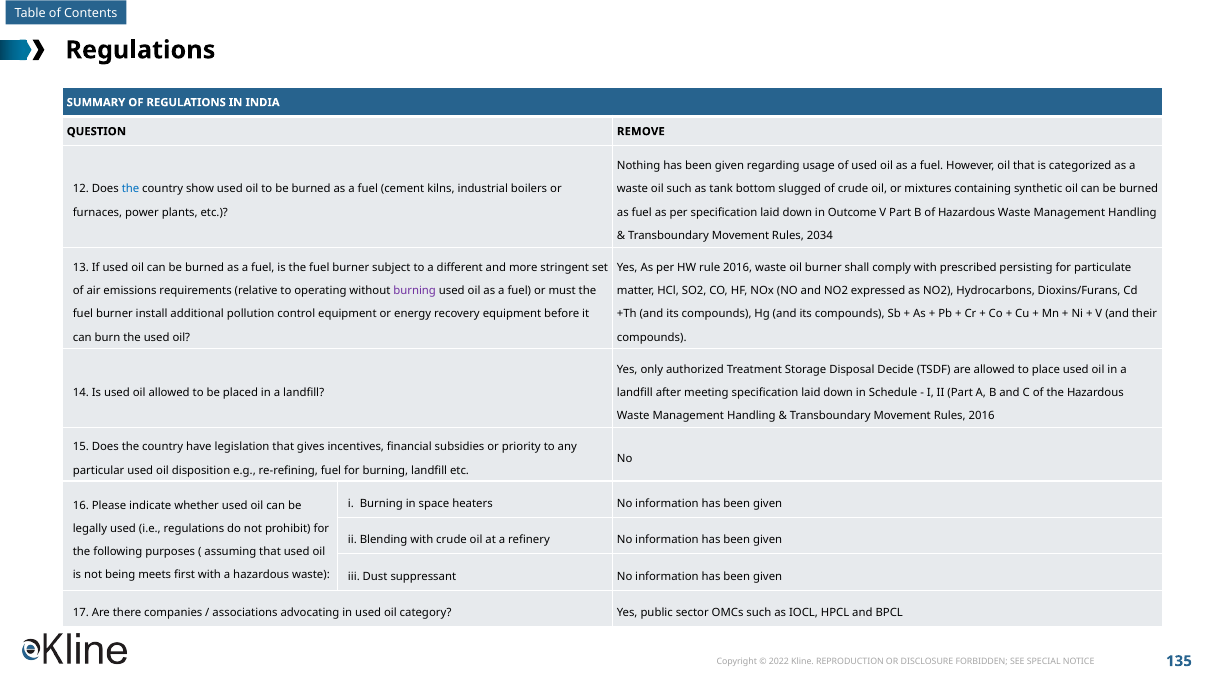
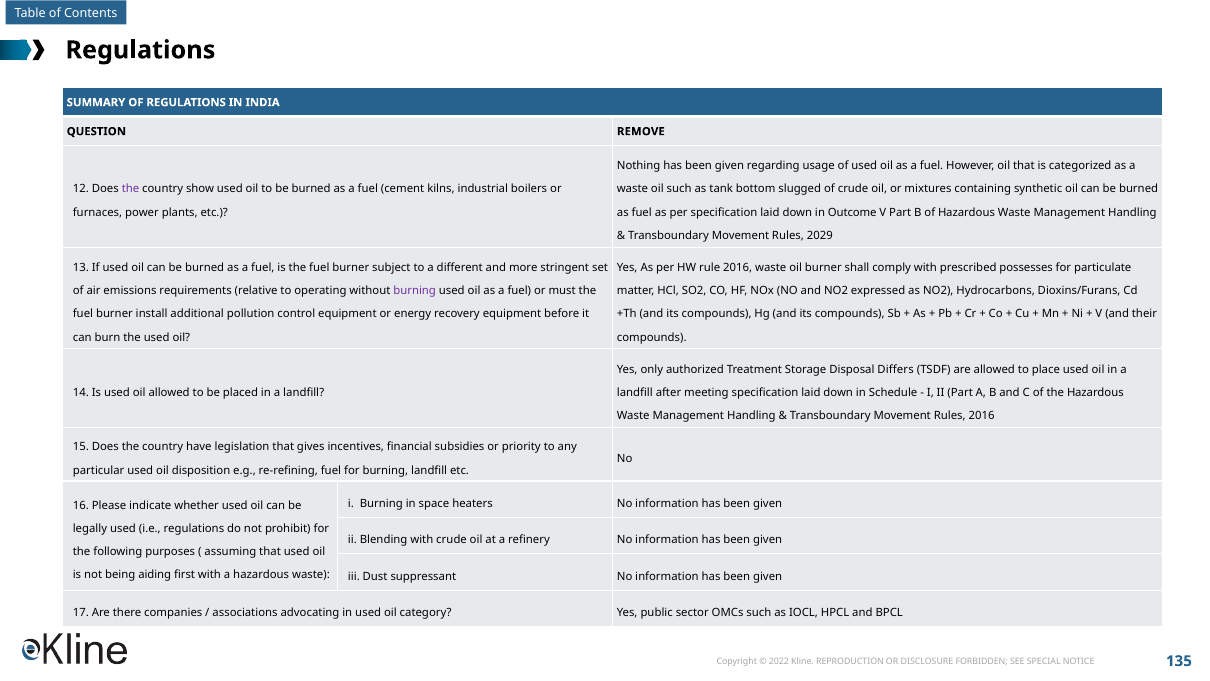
the colour: blue -> purple (131, 189)
2034: 2034 -> 2029 (820, 235)
persisting: persisting -> possesses (1026, 268)
Decide: Decide -> Differs (896, 369)
meets: meets -> aiding (155, 575)
